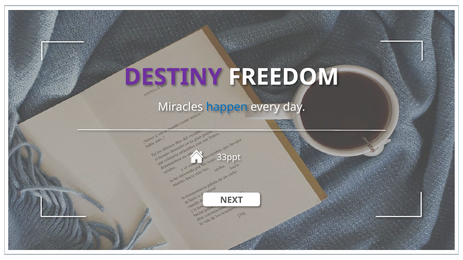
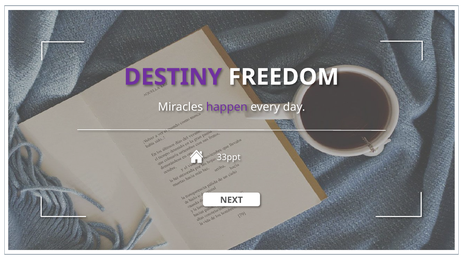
happen colour: blue -> purple (227, 107)
